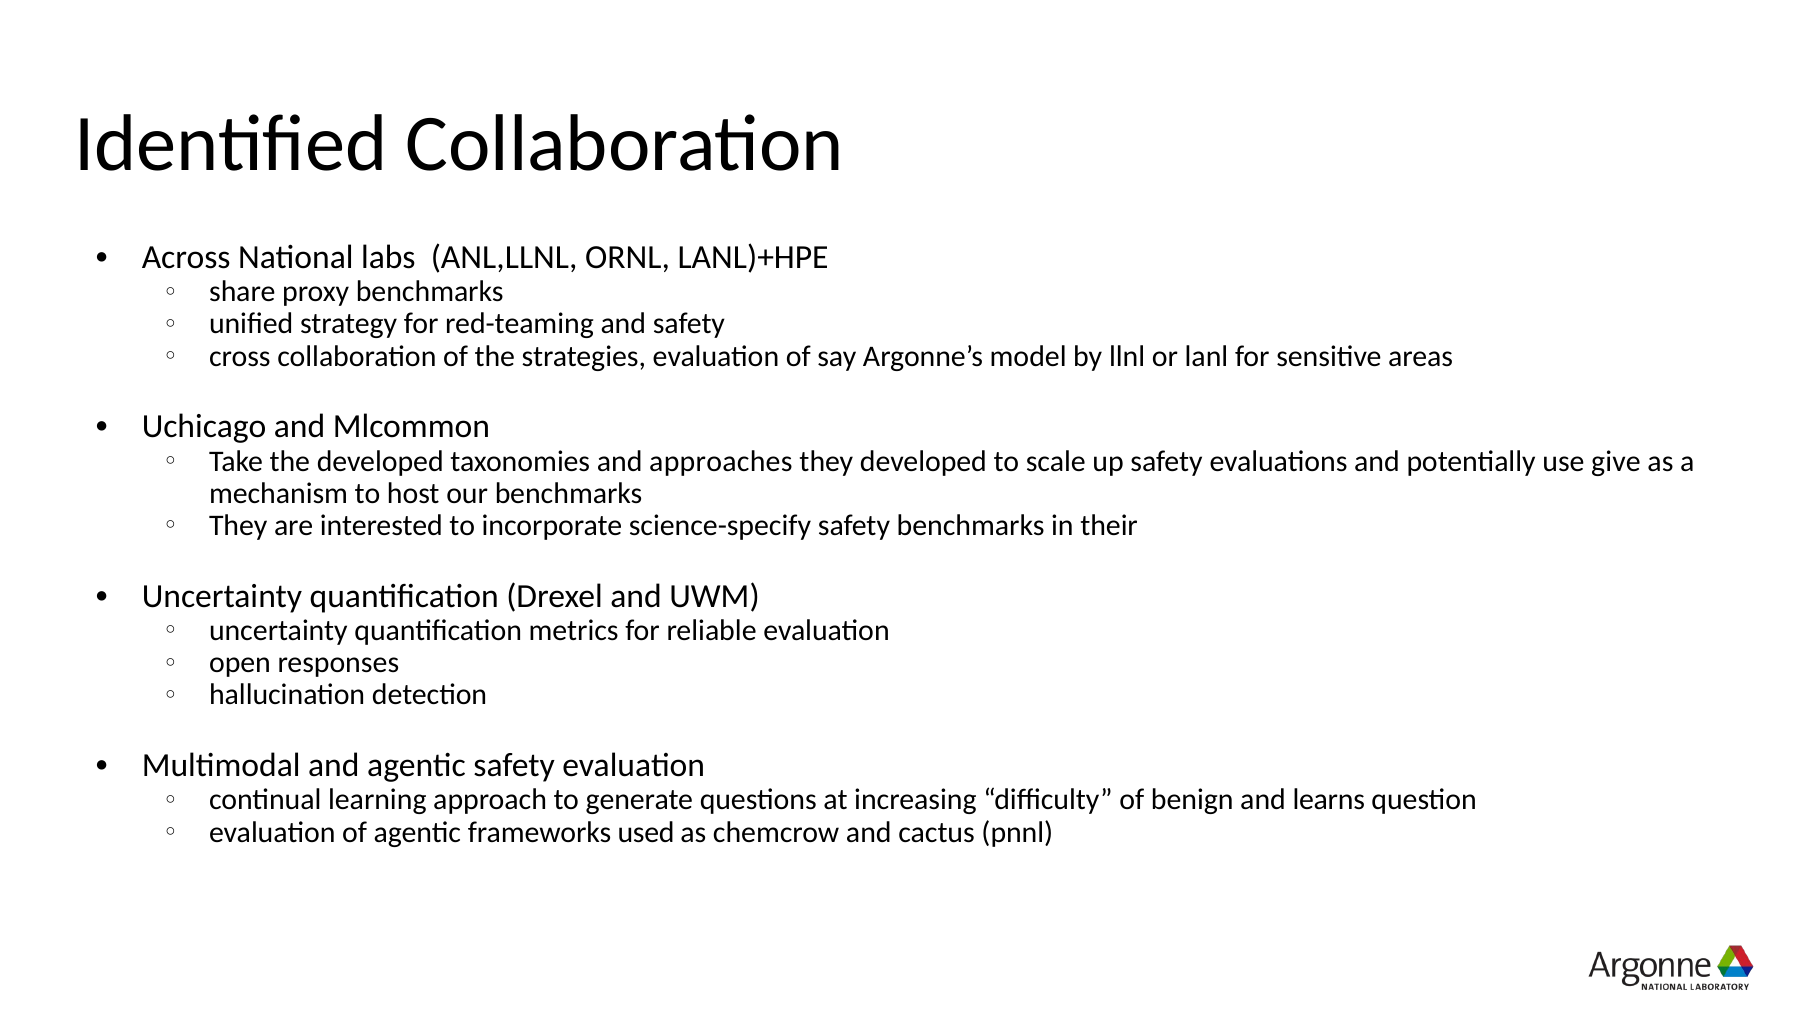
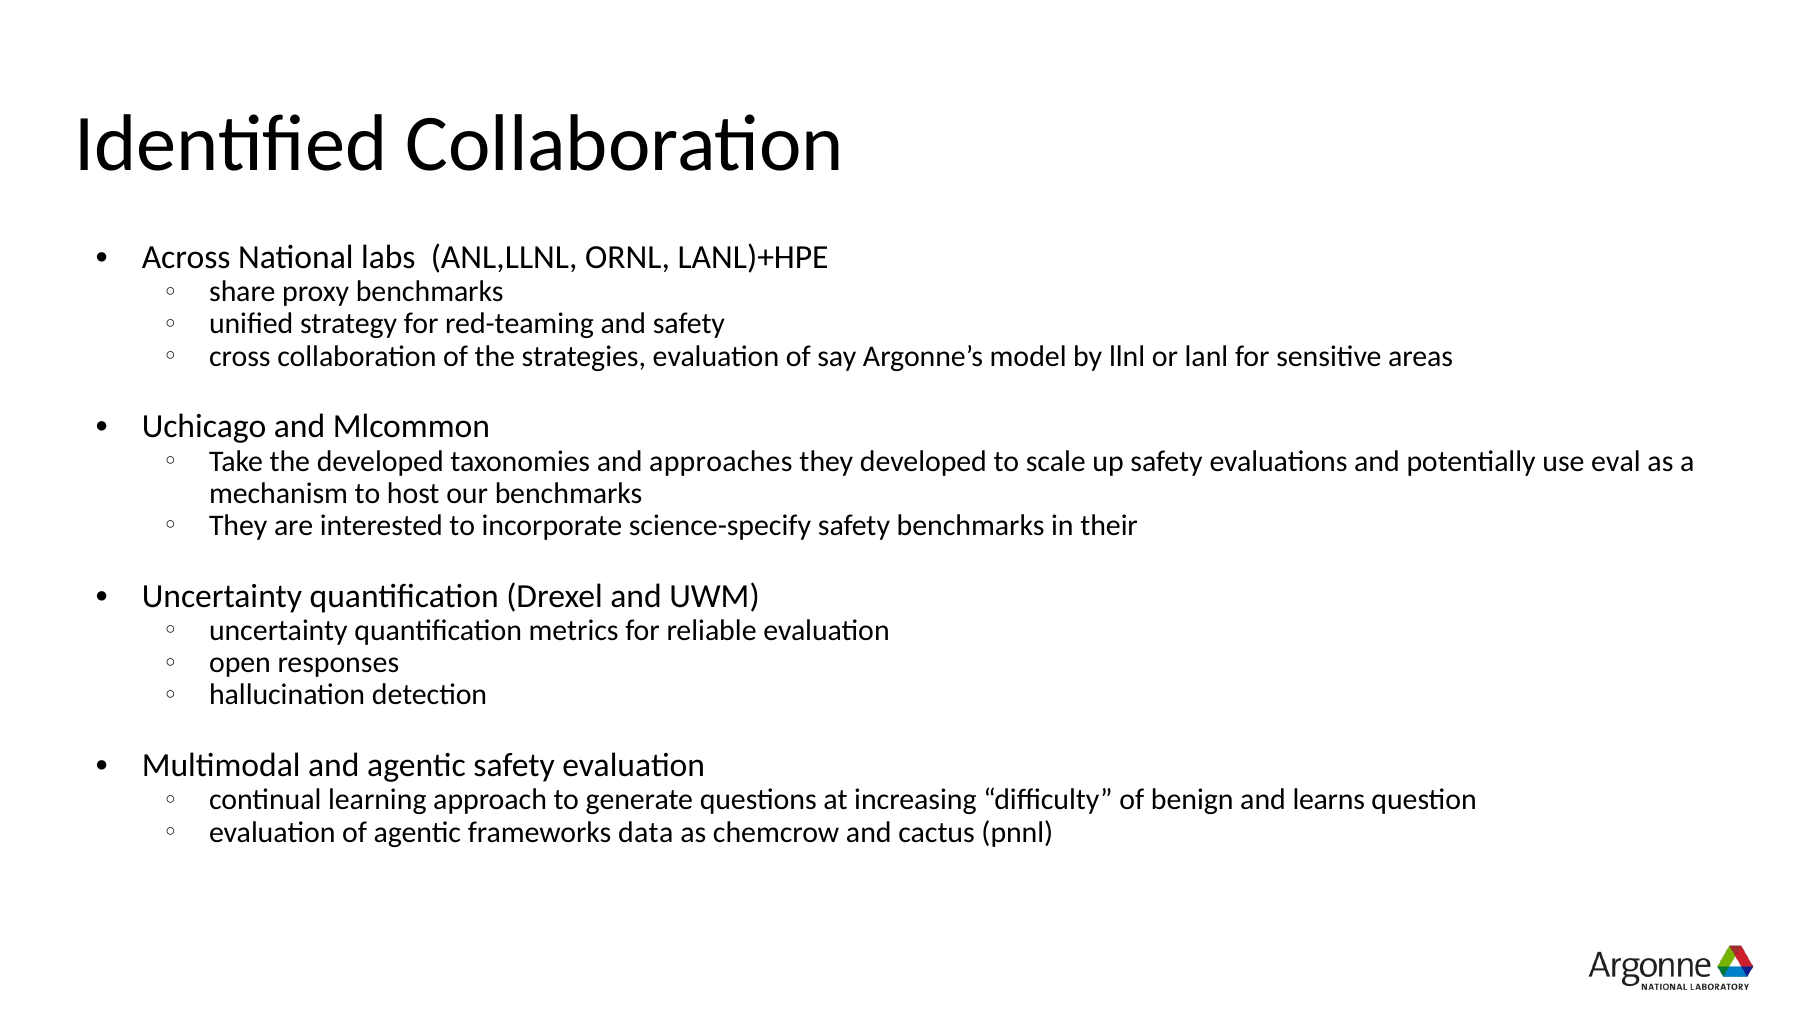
give: give -> eval (1616, 461)
used: used -> data (646, 832)
